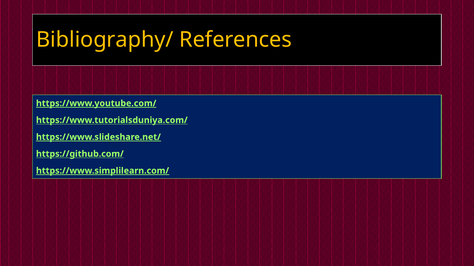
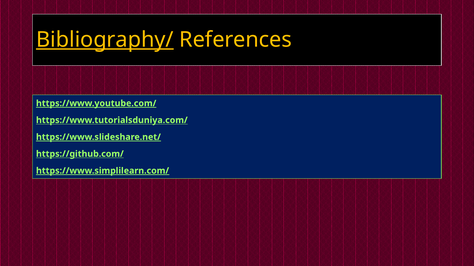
Bibliography/ underline: none -> present (105, 40)
